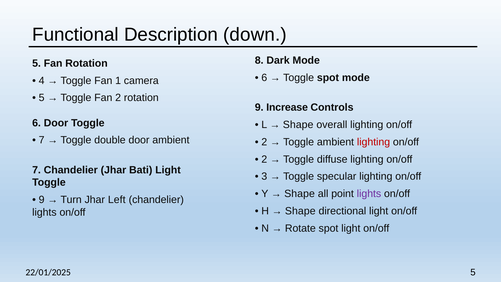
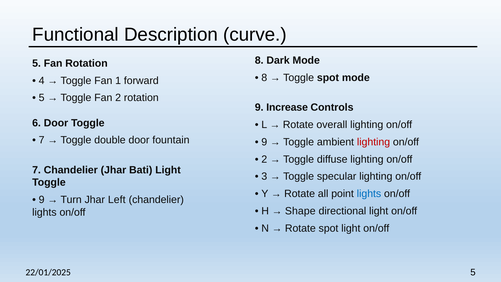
down: down -> curve (255, 35)
6: 6 -> 8 (264, 78)
camera: camera -> forward (141, 81)
Shape: Shape -> Rotate (298, 125)
door ambient: ambient -> fountain (171, 140)
2: 2 -> 9 (264, 142)
Shape: Shape -> Rotate (300, 194)
lights colour: purple -> blue (369, 194)
